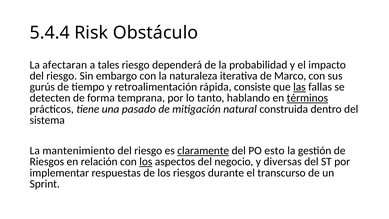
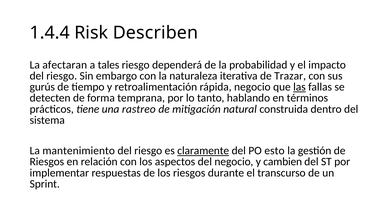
5.4.4: 5.4.4 -> 1.4.4 (50, 33)
Obstáculo: Obstáculo -> Describen (155, 33)
Marco: Marco -> Trazar (290, 76)
rápida consiste: consiste -> negocio (252, 87)
términos underline: present -> none (307, 98)
pasado: pasado -> rastreo (139, 109)
los underline: present -> none (146, 162)
diversas: diversas -> cambien (283, 162)
